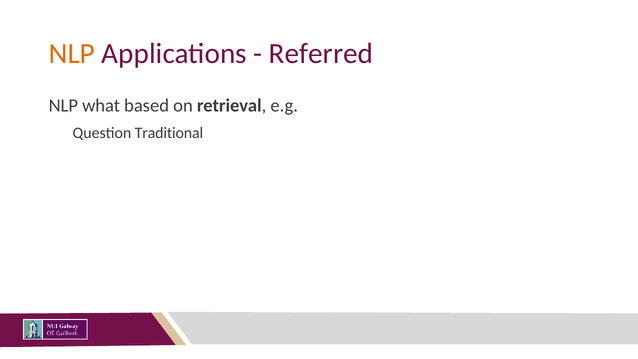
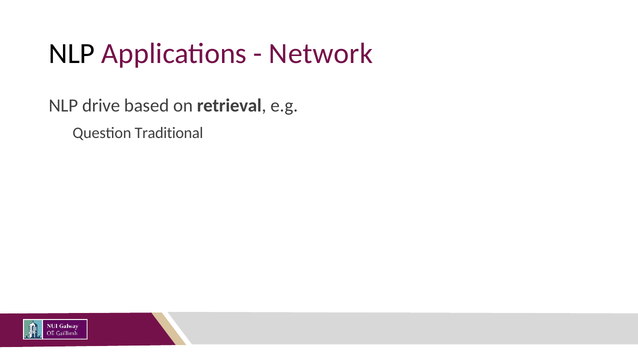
NLP colour: orange -> black (72, 54)
Referred: Referred -> Network (321, 54)
what: what -> drive (101, 106)
